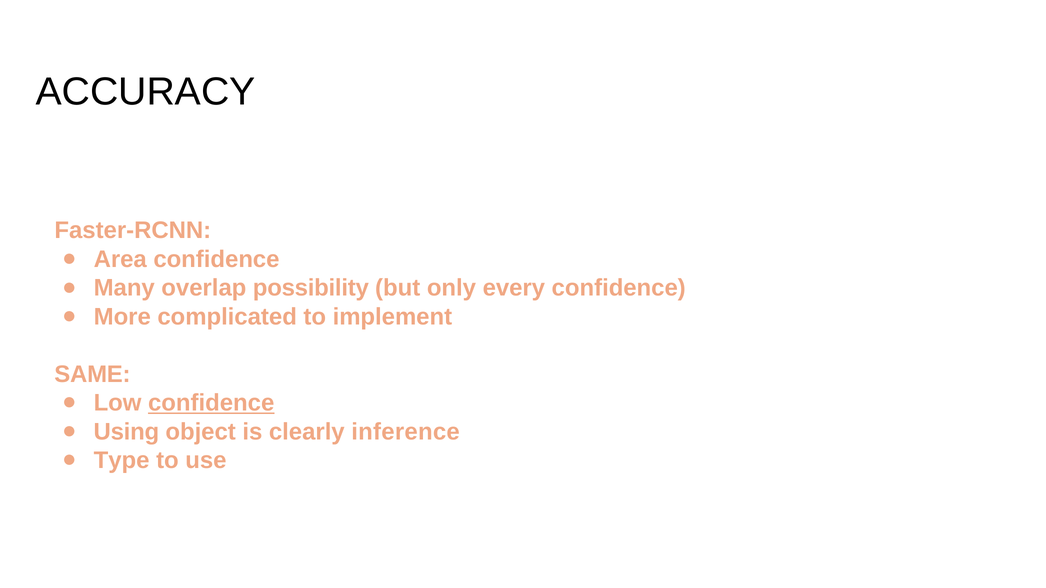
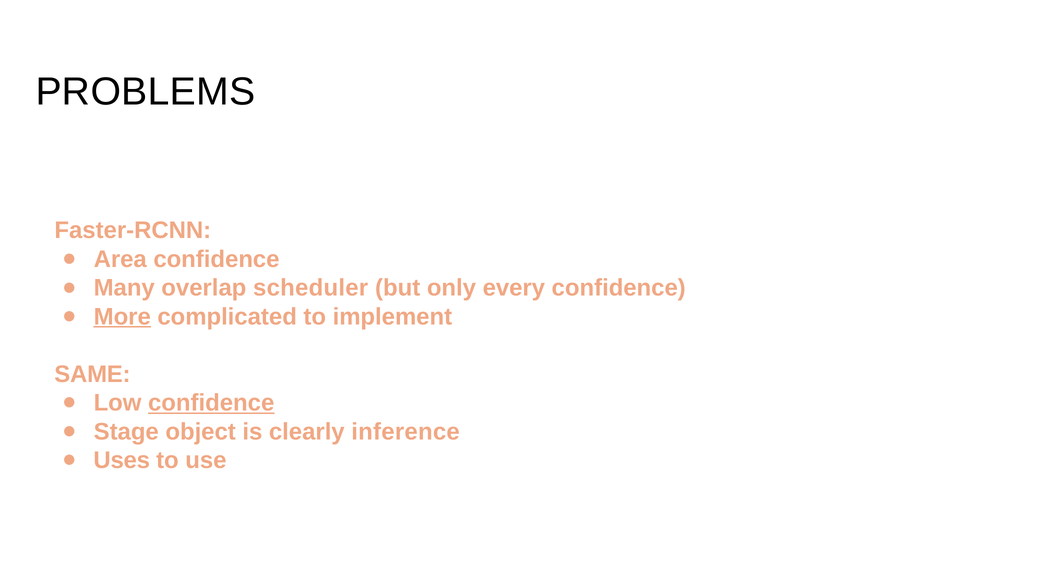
ACCURACY: ACCURACY -> PROBLEMS (145, 92)
possibility: possibility -> scheduler (311, 288)
More underline: none -> present (122, 317)
Using: Using -> Stage (126, 432)
Type: Type -> Uses (122, 461)
